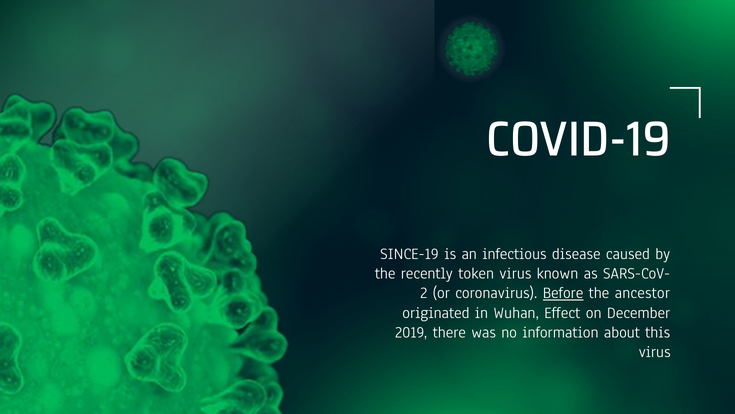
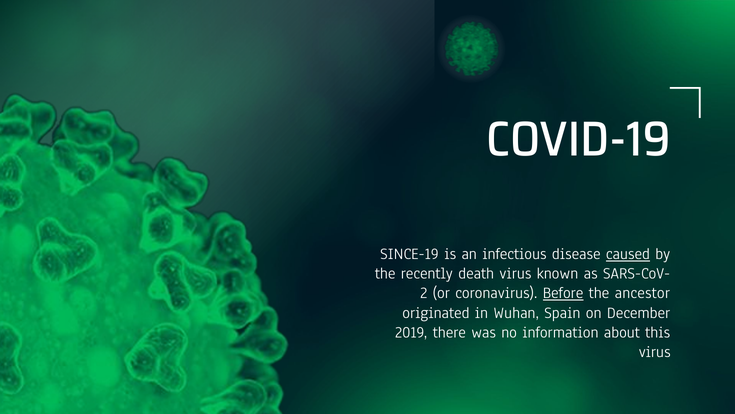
caused underline: none -> present (628, 254)
token: token -> death (476, 273)
Effect: Effect -> Spain (562, 312)
